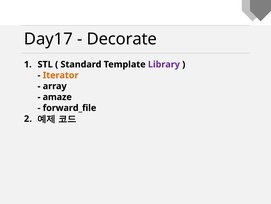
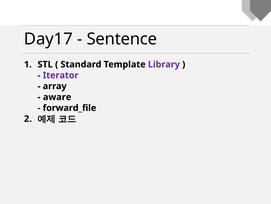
Decorate: Decorate -> Sentence (122, 39)
Iterator colour: orange -> purple (61, 75)
amaze: amaze -> aware (57, 97)
